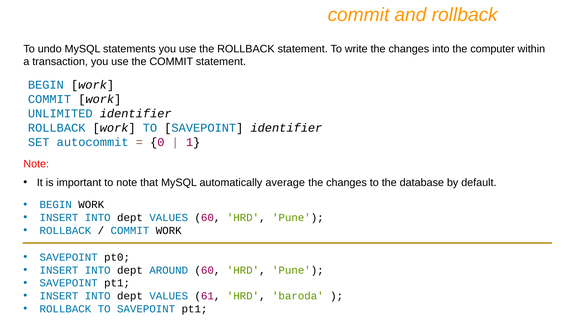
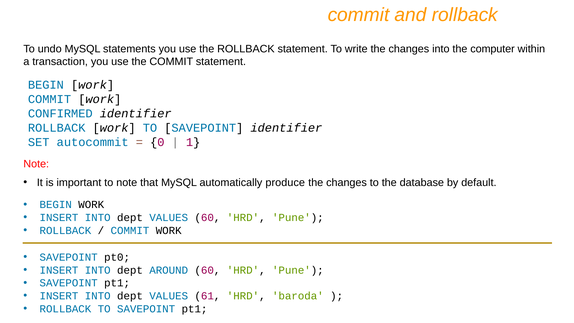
UNLIMITED: UNLIMITED -> CONFIRMED (60, 114)
average: average -> produce (285, 183)
